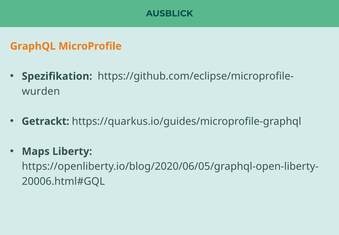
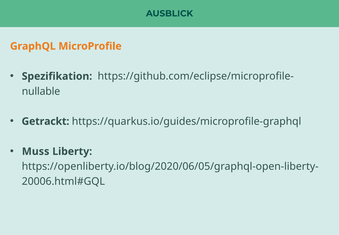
wurden: wurden -> nullable (41, 91)
Maps: Maps -> Muss (36, 151)
